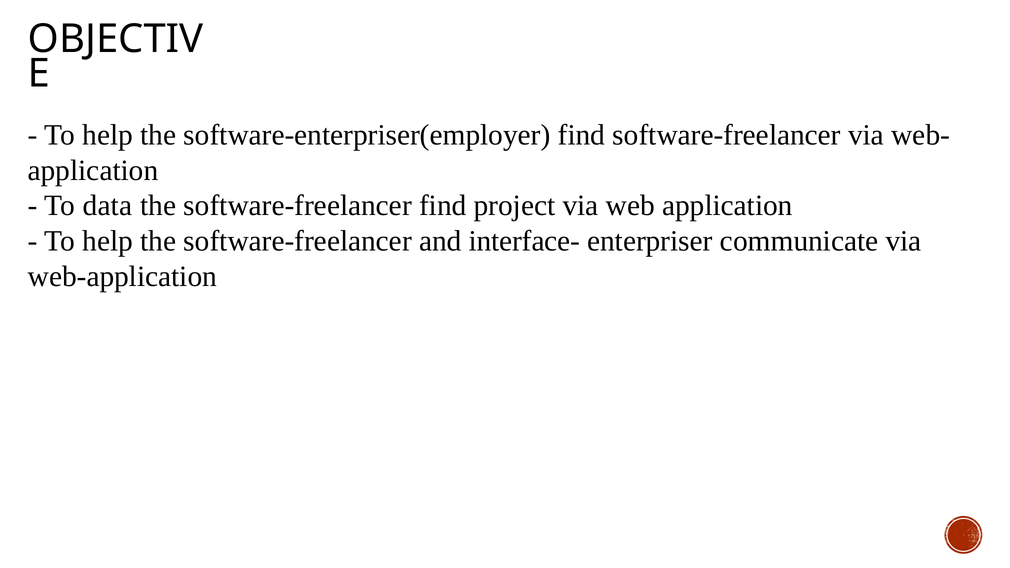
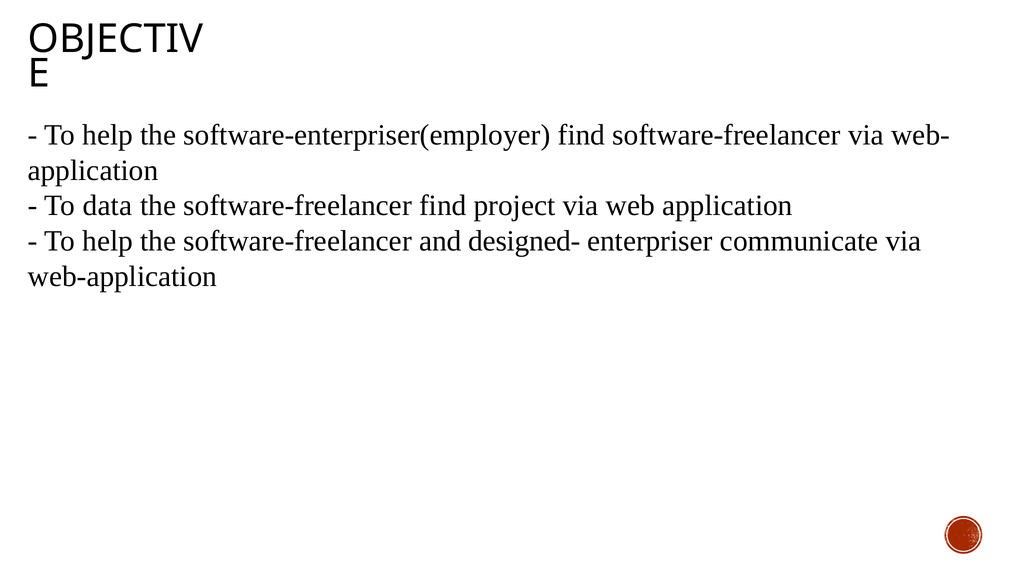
interface-: interface- -> designed- (524, 241)
